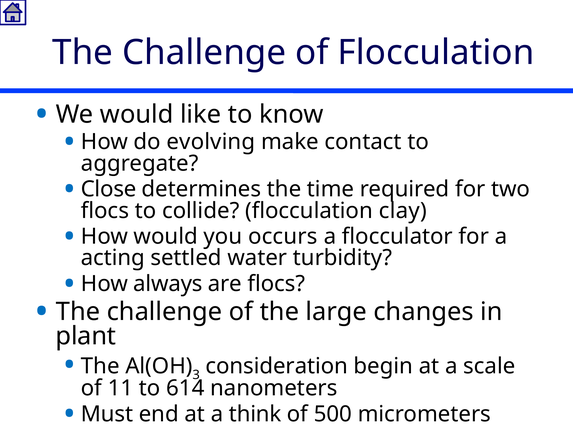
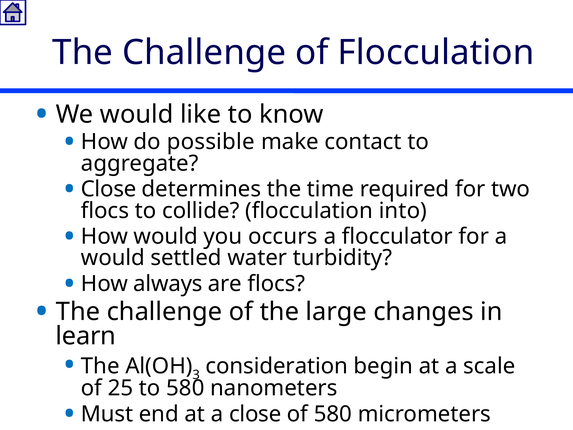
evolving: evolving -> possible (211, 142)
clay: clay -> into (403, 211)
acting: acting -> would (113, 258)
plant: plant -> learn (86, 336)
11: 11 -> 25 (120, 388)
to 614: 614 -> 580 (185, 388)
a think: think -> close (255, 414)
of 500: 500 -> 580 (333, 414)
